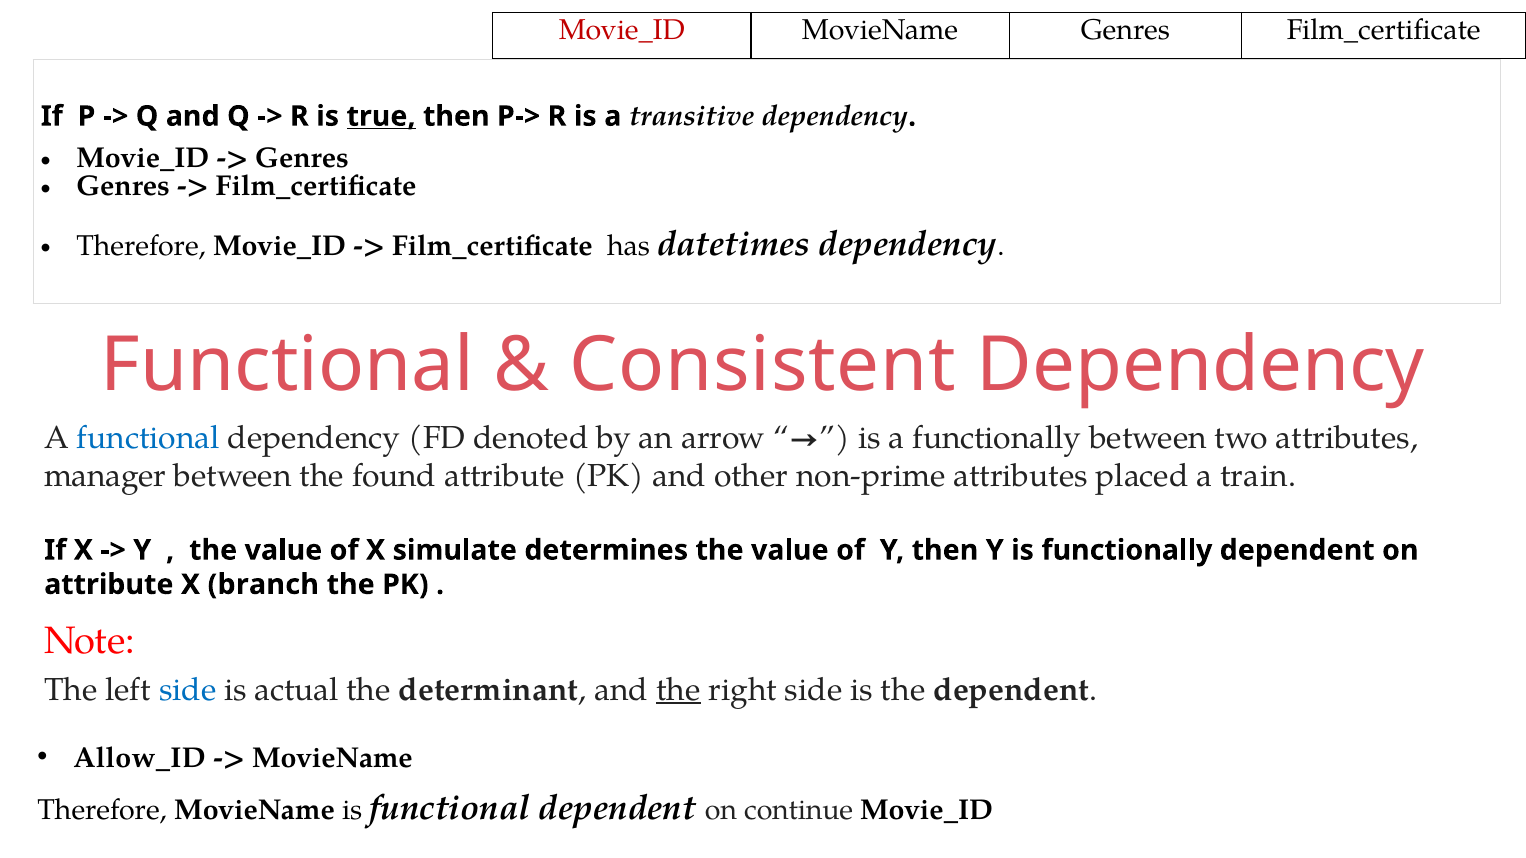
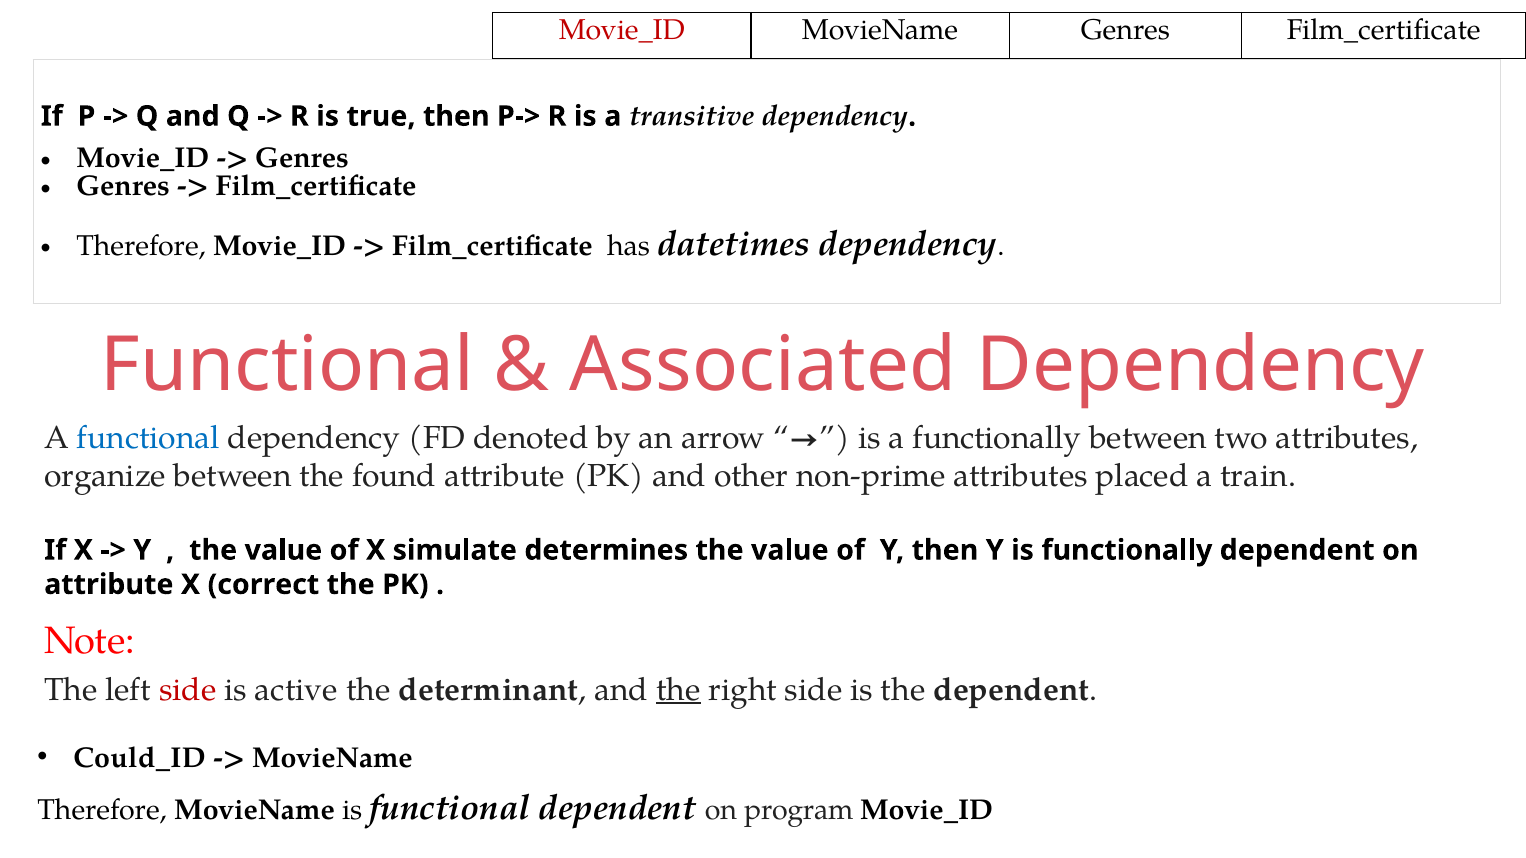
true underline: present -> none (381, 116)
Consistent: Consistent -> Associated (763, 365)
manager: manager -> organize (105, 476)
branch: branch -> correct (263, 585)
side colour: blue -> red (188, 690)
actual: actual -> active (296, 690)
Allow_ID: Allow_ID -> Could_ID (139, 758)
continue: continue -> program (799, 810)
